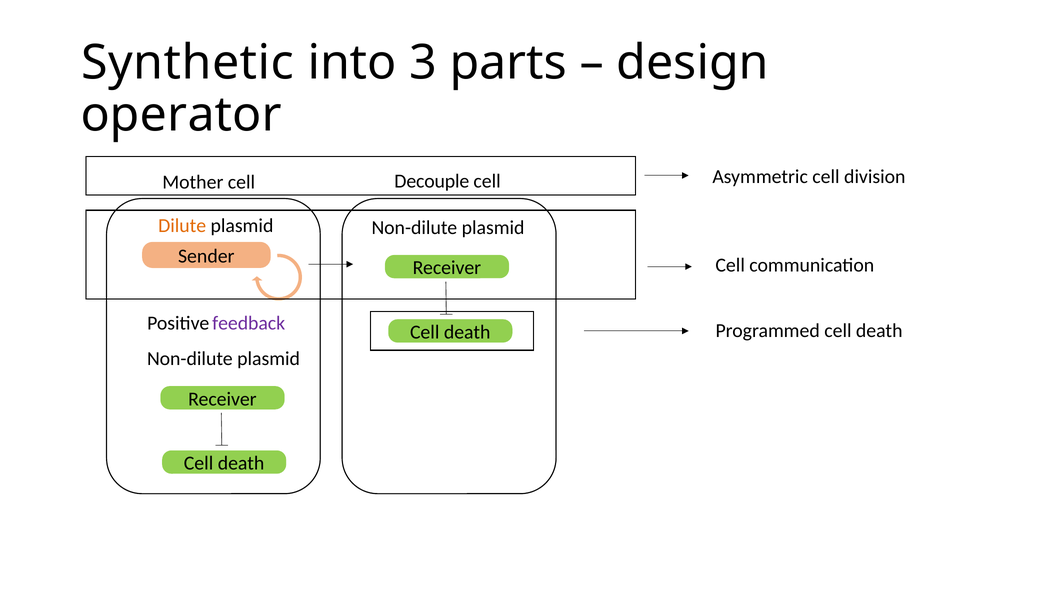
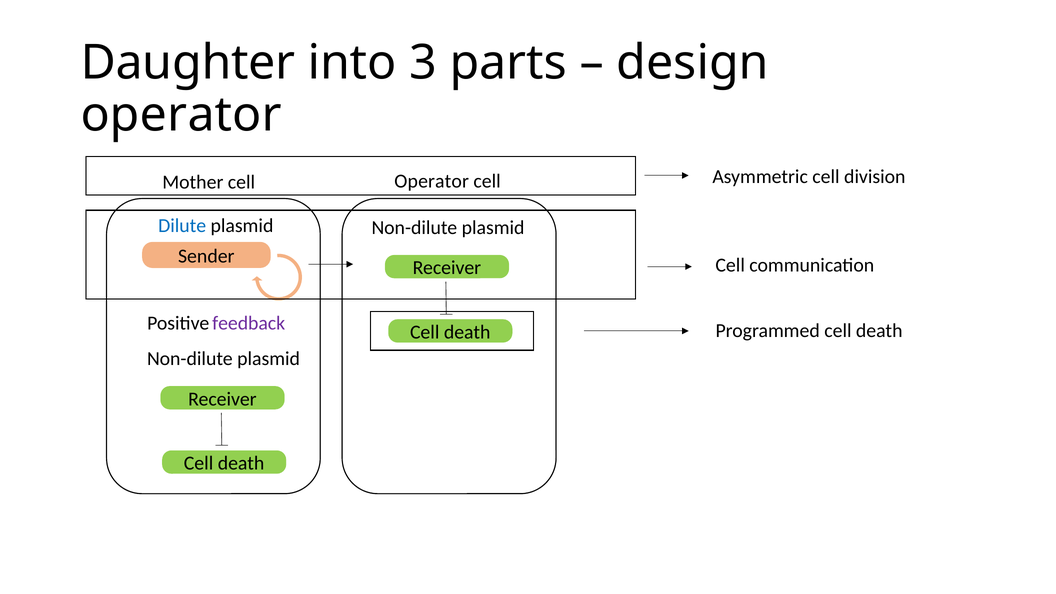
Synthetic: Synthetic -> Daughter (188, 63)
cell Decouple: Decouple -> Operator (432, 181)
Dilute colour: orange -> blue (182, 226)
